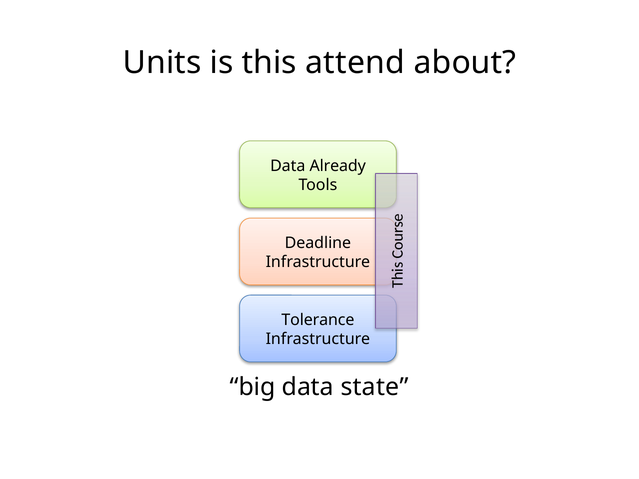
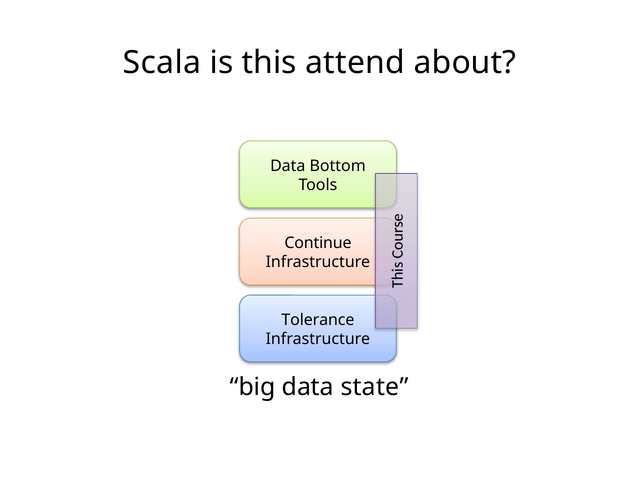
Units: Units -> Scala (162, 63)
Already: Already -> Bottom (338, 166)
Deadline: Deadline -> Continue (318, 243)
